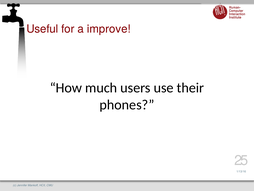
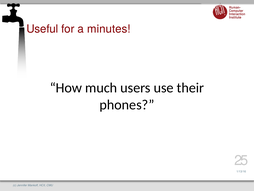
improve: improve -> minutes (109, 29)
